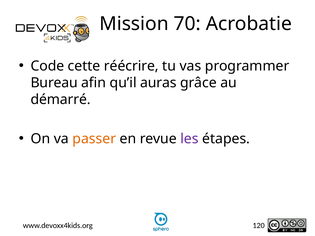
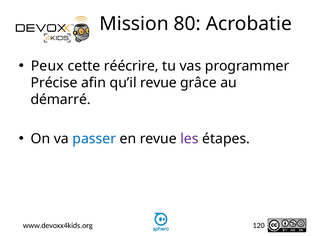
70: 70 -> 80 (187, 24)
Code: Code -> Peux (47, 66)
Bureau: Bureau -> Précise (54, 83)
qu’il auras: auras -> revue (158, 83)
passer colour: orange -> blue (94, 139)
